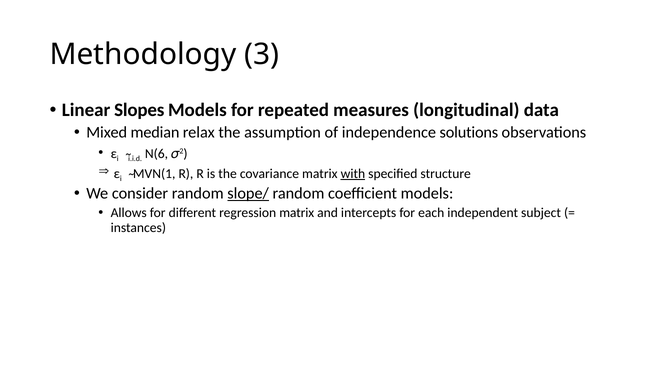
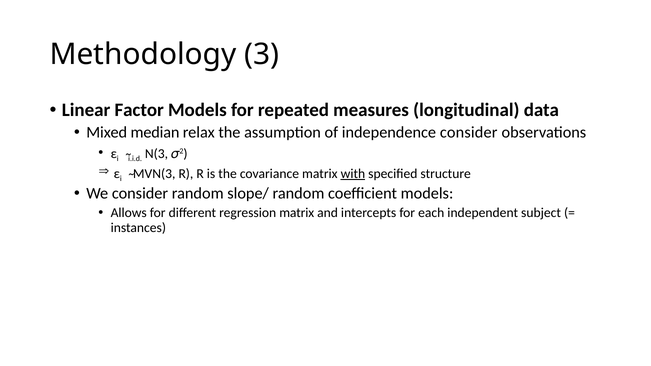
Slopes: Slopes -> Factor (139, 110)
independence solutions: solutions -> consider (469, 133)
N(6: N(6 -> N(3 (157, 154)
MVN(1: MVN(1 -> MVN(3 (154, 174)
slope/ underline: present -> none (248, 194)
